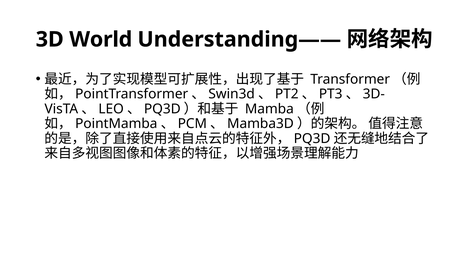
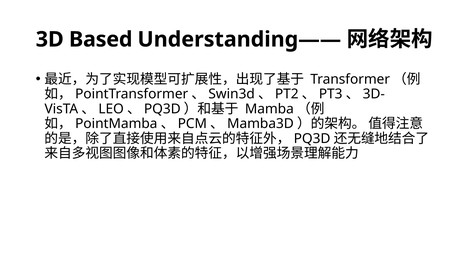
World: World -> Based (101, 39)
